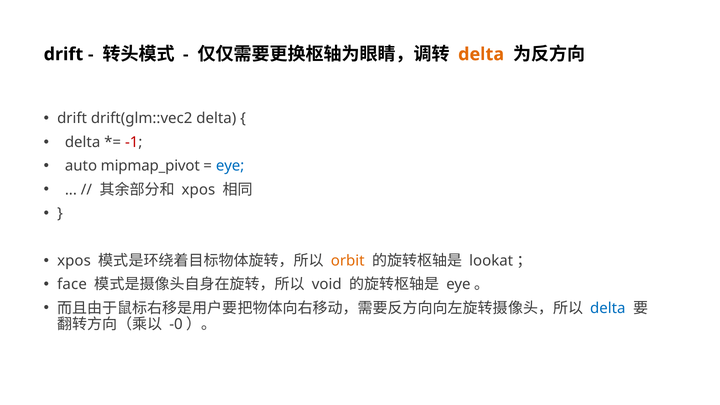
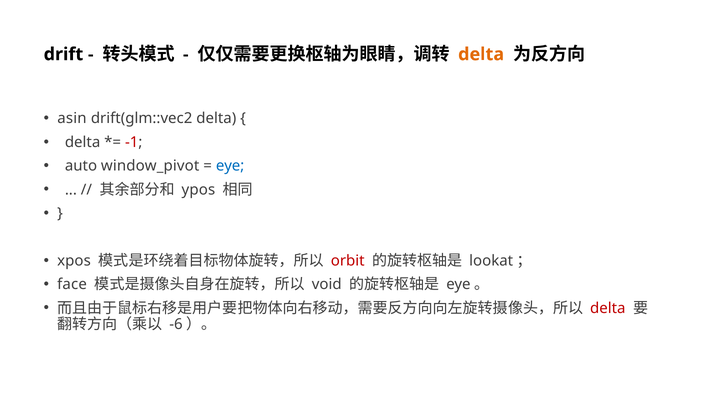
drift: drift -> asin (72, 119)
mipmap_pivot: mipmap_pivot -> window_pivot (150, 166)
xpos: xpos -> ypos (198, 190)
orbit colour: orange -> red (348, 261)
delta colour: blue -> red (608, 308)
-0: -0 -> -6 (176, 324)
